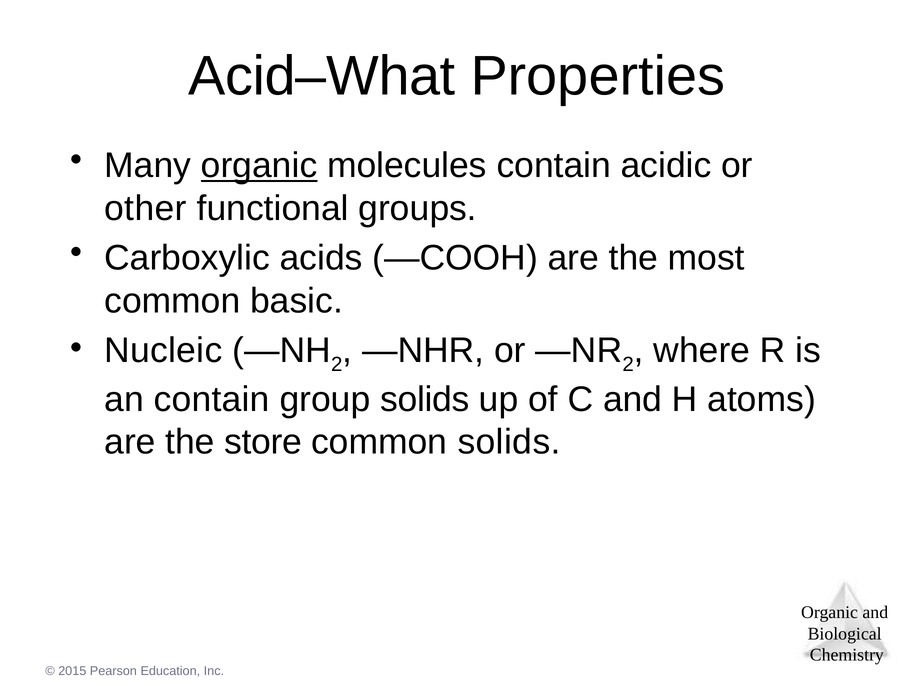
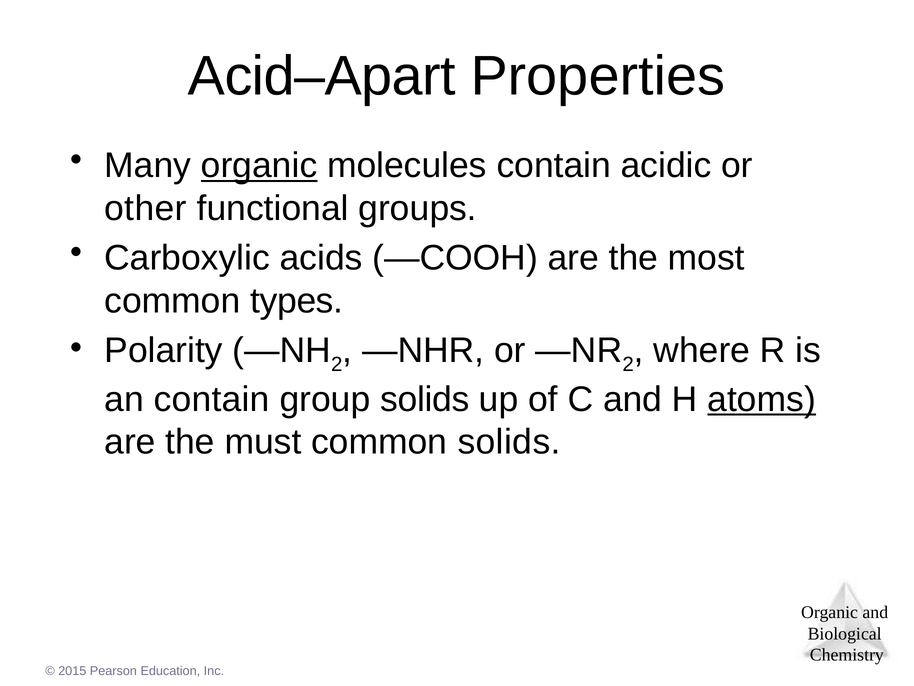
Acid–What: Acid–What -> Acid–Apart (322, 76)
basic: basic -> types (297, 301)
Nucleic: Nucleic -> Polarity (164, 350)
atoms underline: none -> present (762, 399)
store: store -> must (263, 442)
